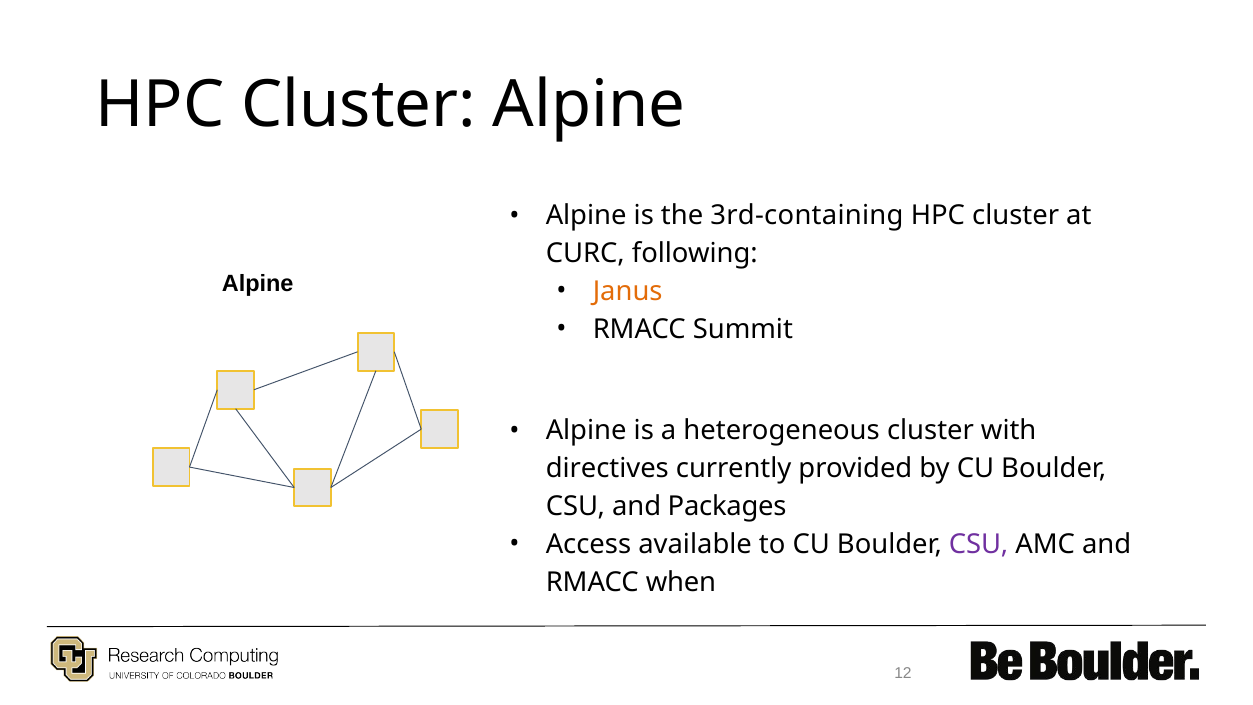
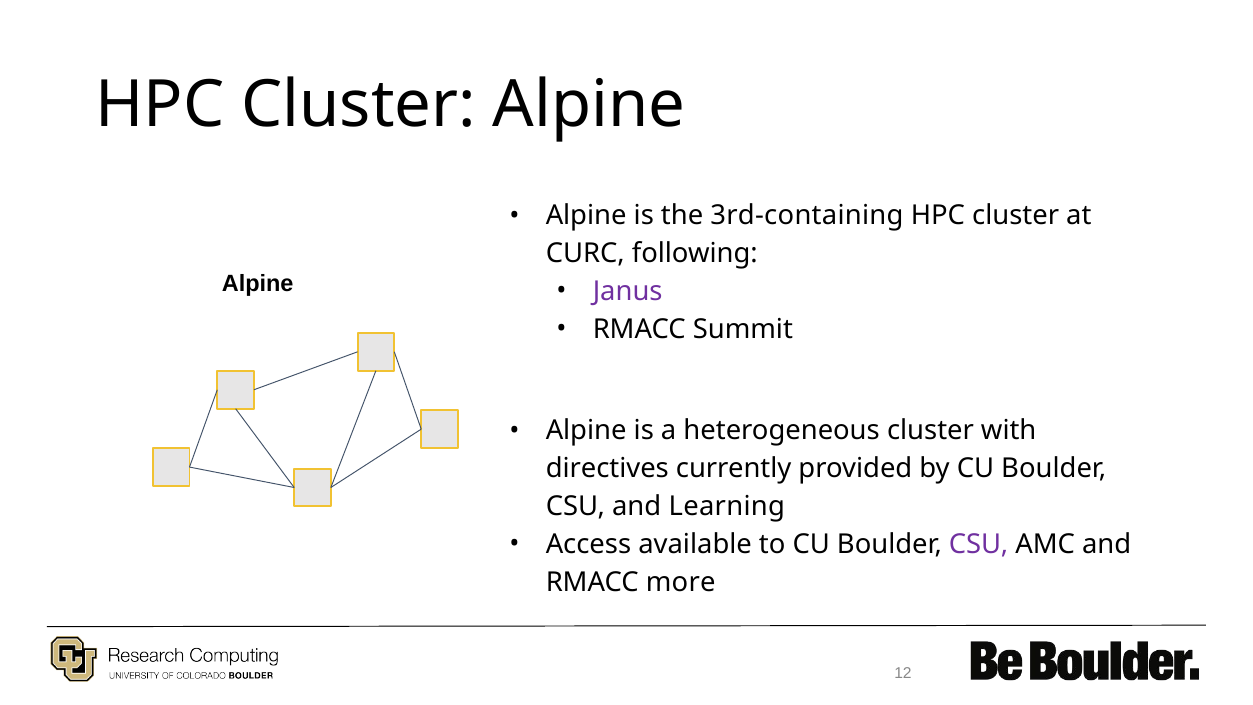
Janus colour: orange -> purple (628, 291)
Packages: Packages -> Learning (727, 506)
when: when -> more (681, 582)
